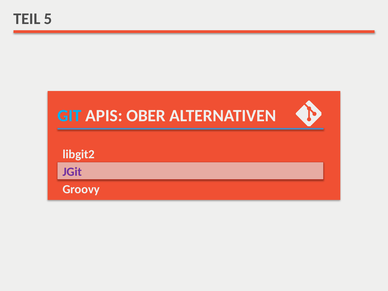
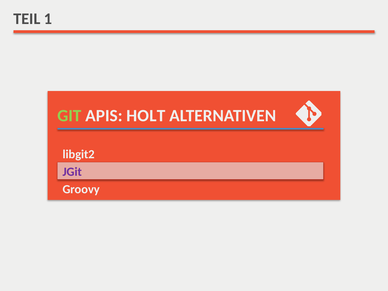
5: 5 -> 1 (48, 19)
GIT colour: light blue -> light green (69, 116)
OBER: OBER -> HOLT (146, 116)
